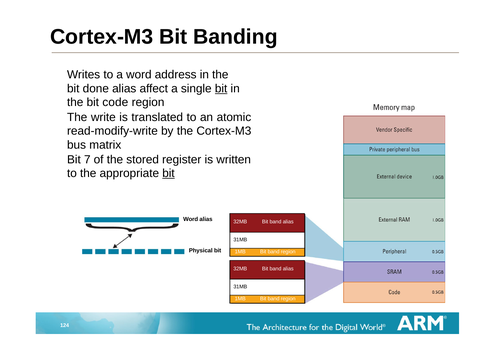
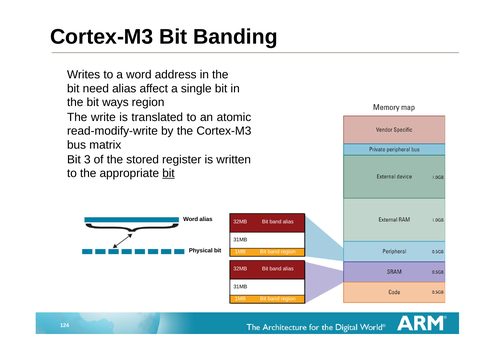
done: done -> need (96, 89)
bit underline: present -> none (221, 89)
code: code -> ways (115, 102)
7: 7 -> 3 (87, 159)
